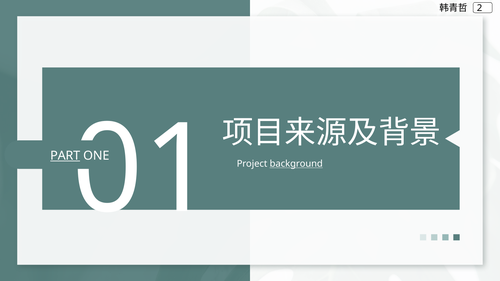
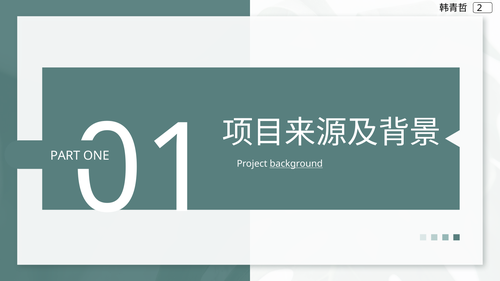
PART underline: present -> none (65, 156)
